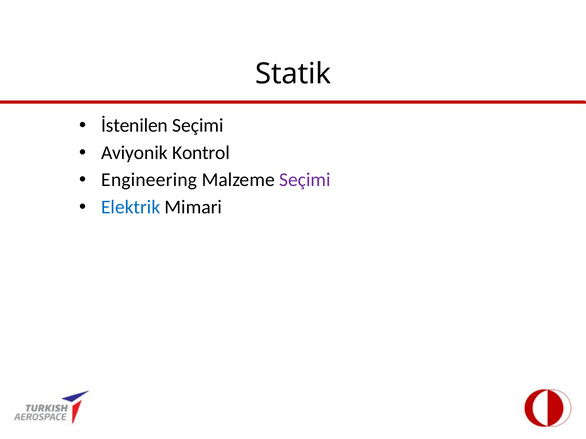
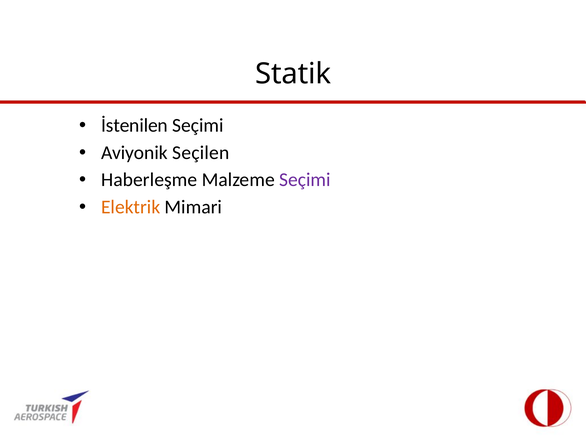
Kontrol: Kontrol -> Seçilen (201, 153)
Engineering: Engineering -> Haberleşme (149, 180)
Elektrik colour: blue -> orange (131, 207)
